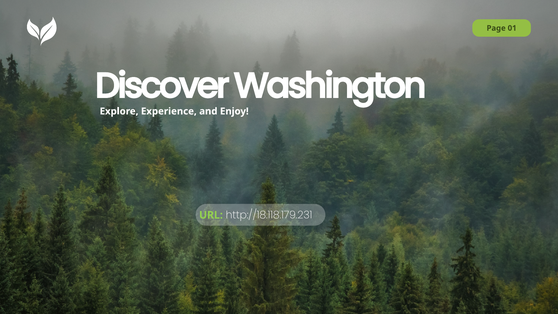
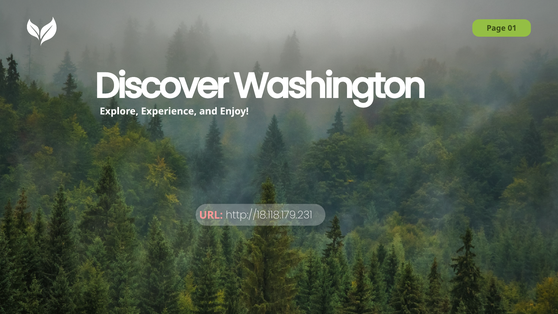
URL colour: light green -> pink (211, 215)
